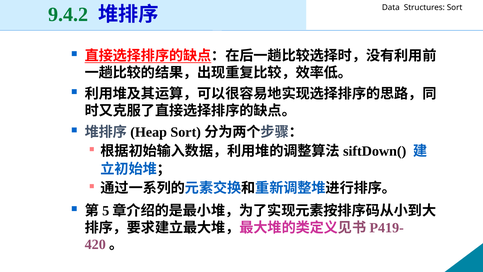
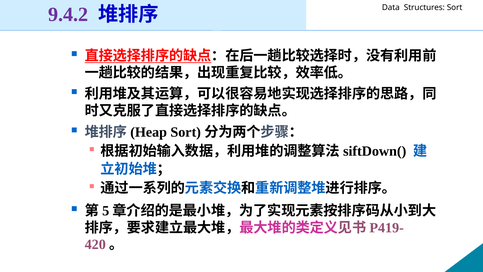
9.4.2 colour: green -> purple (68, 15)
